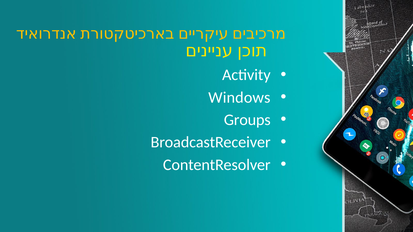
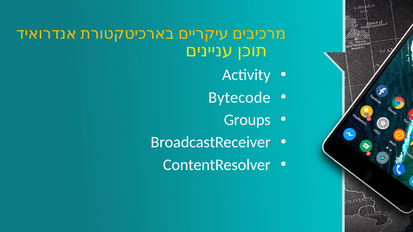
Windows: Windows -> Bytecode (239, 98)
